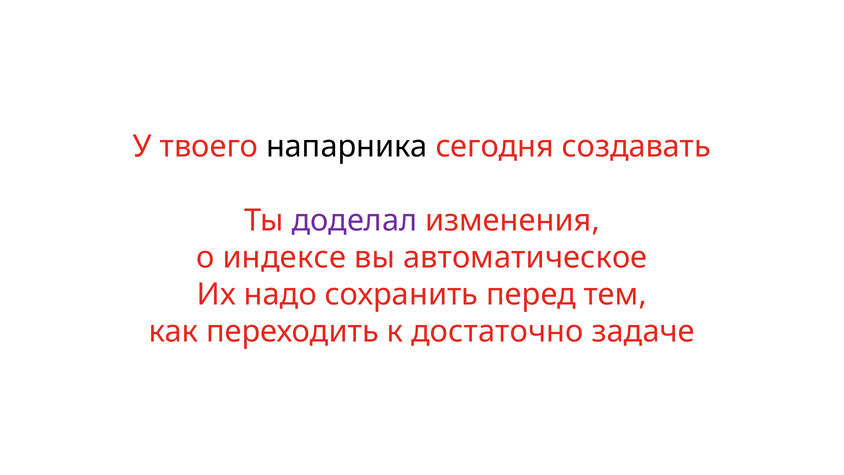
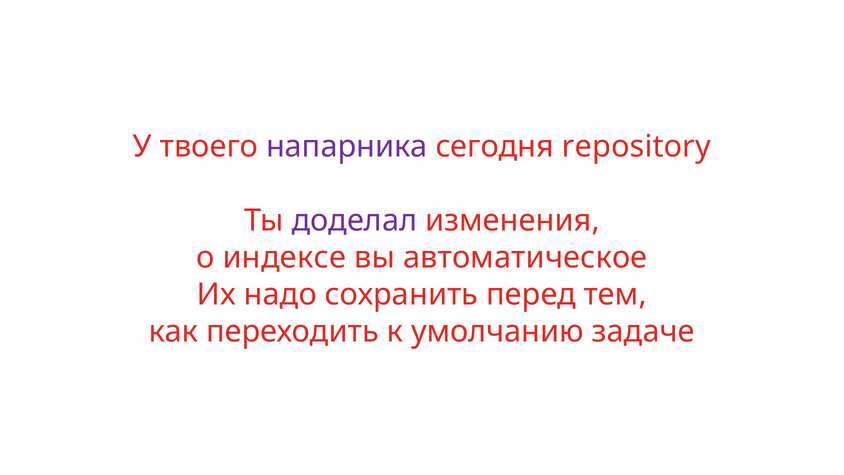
напарника colour: black -> purple (347, 147)
создавать: создавать -> repository (636, 147)
достаточно: достаточно -> умолчанию (497, 331)
